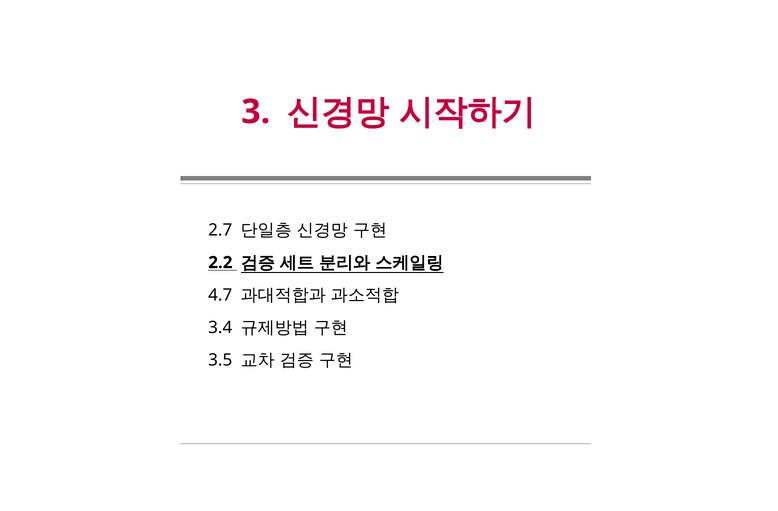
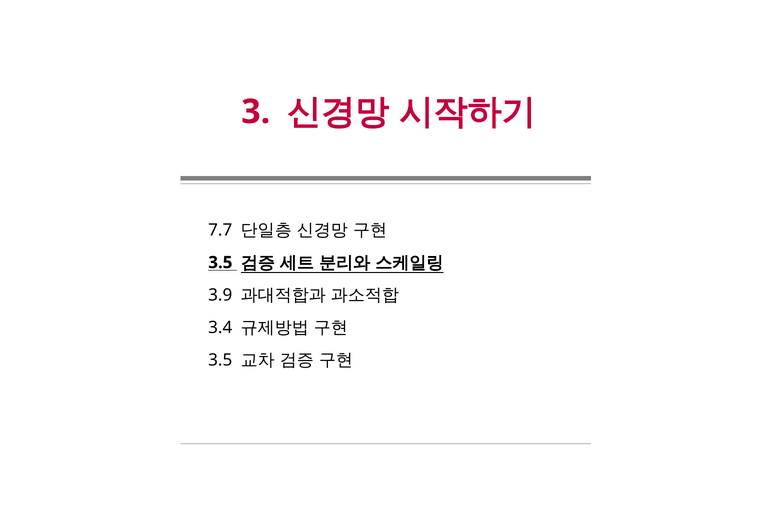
2.7: 2.7 -> 7.7 (220, 230)
2.2: 2.2 -> 3.5 (220, 263)
4.7: 4.7 -> 3.9 (220, 295)
